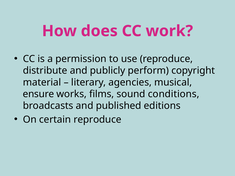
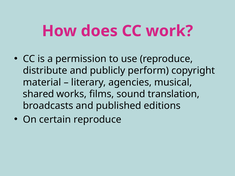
ensure: ensure -> shared (38, 94)
conditions: conditions -> translation (174, 94)
